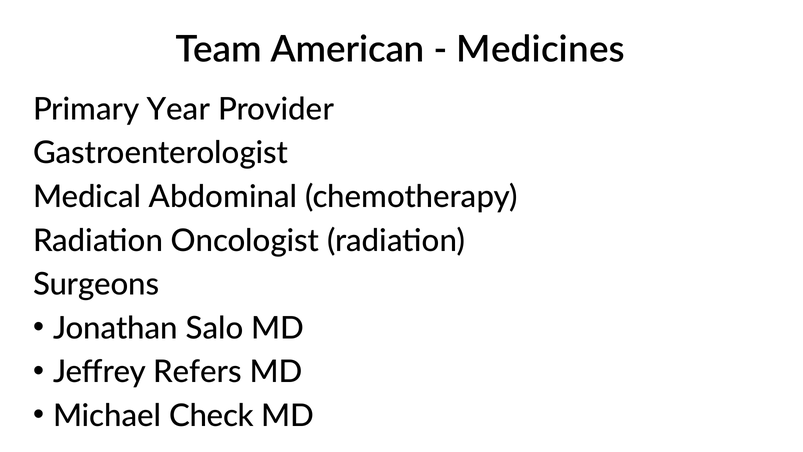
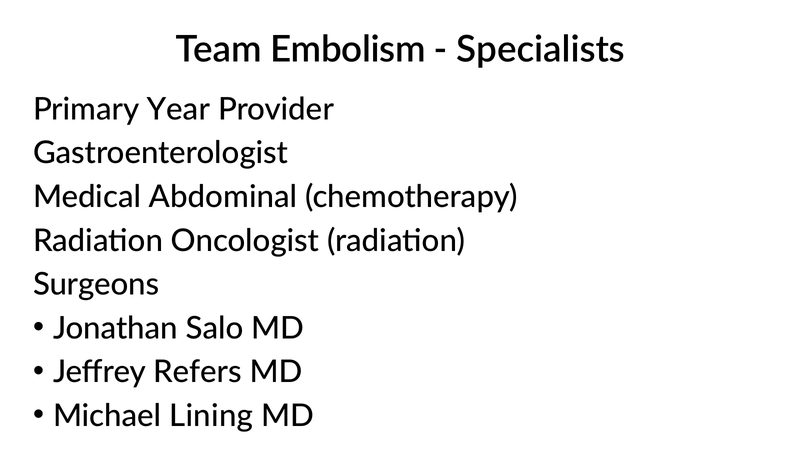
American: American -> Embolism (348, 50)
Medicines: Medicines -> Specialists (541, 50)
Check: Check -> Lining (211, 416)
